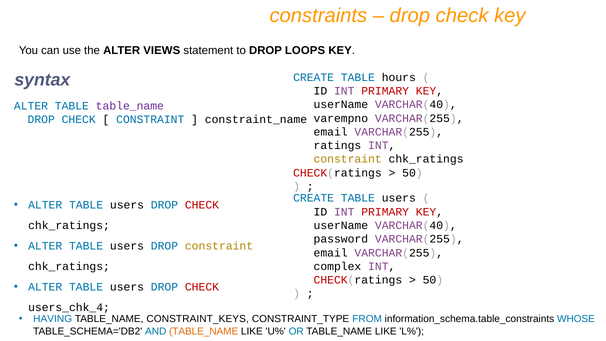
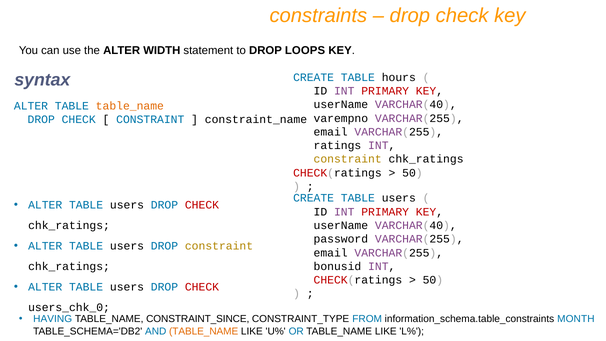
VIEWS: VIEWS -> WIDTH (162, 50)
table_name colour: purple -> orange (130, 106)
complex: complex -> bonusid (337, 266)
users_chk_4: users_chk_4 -> users_chk_0 (69, 307)
CONSTRAINT_KEYS: CONSTRAINT_KEYS -> CONSTRAINT_SINCE (198, 319)
WHOSE: WHOSE -> MONTH (576, 319)
